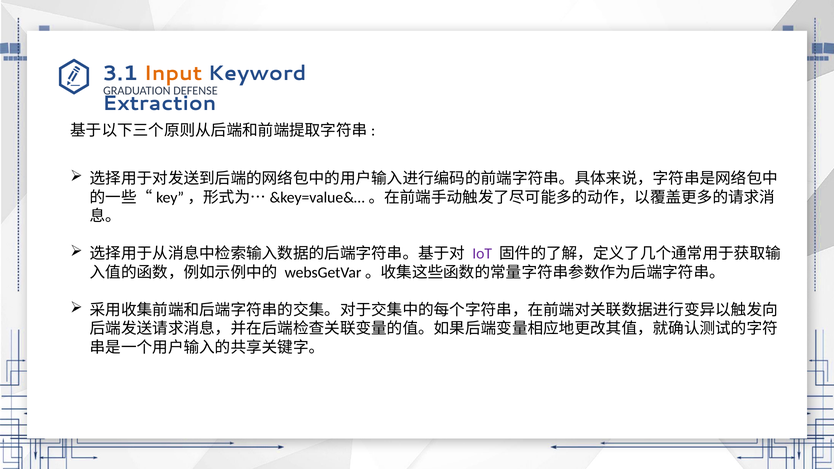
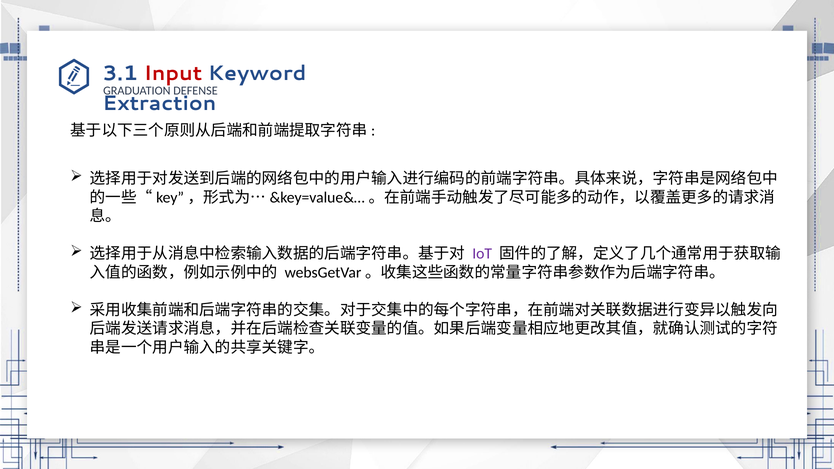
Input colour: orange -> red (173, 74)
